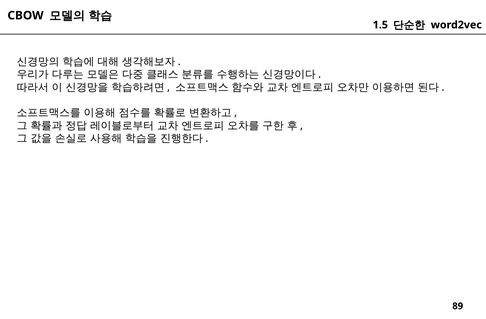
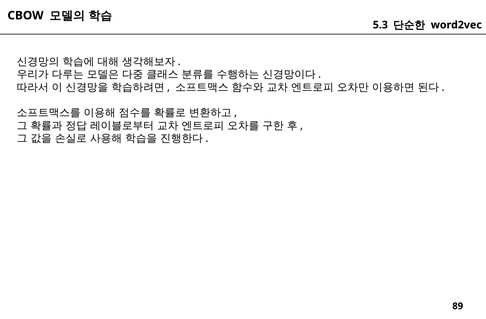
1.5: 1.5 -> 5.3 (380, 25)
